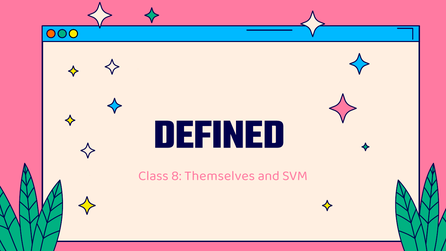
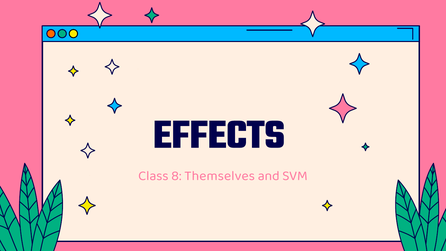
DEFINED: DEFINED -> EFFECTS (219, 134)
